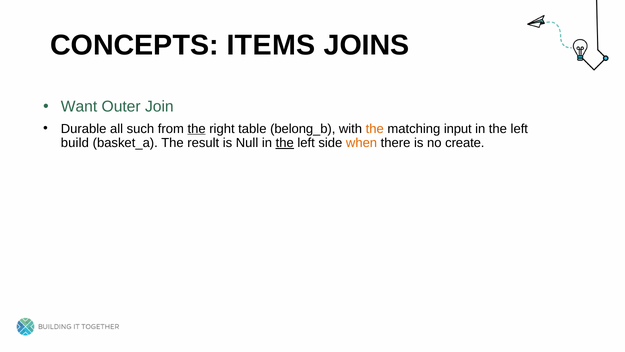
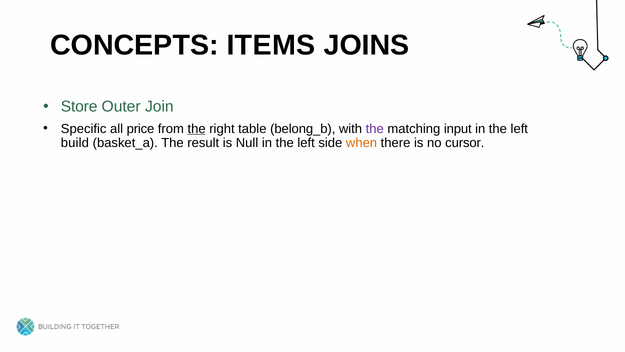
Want: Want -> Store (79, 107)
Durable: Durable -> Specific (84, 129)
such: such -> price (141, 129)
the colour: orange -> purple (375, 129)
the underline: present -> none (285, 143)
create: create -> cursor (465, 143)
